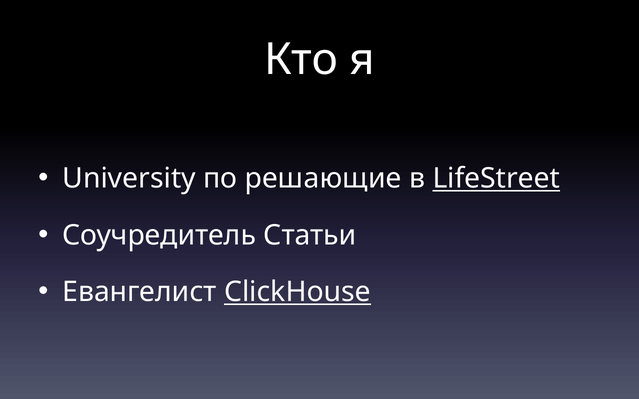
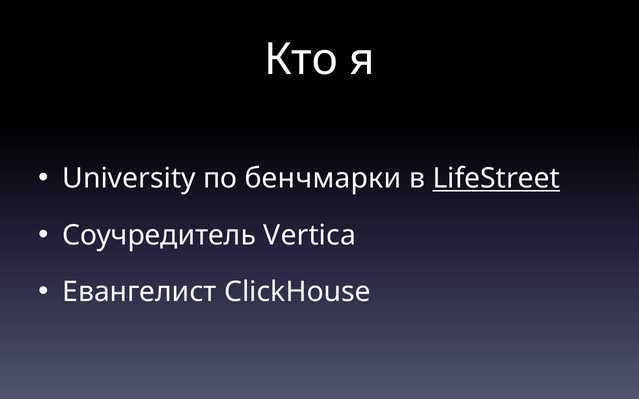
решающие: решающие -> бенчмарки (323, 179)
Статьи: Статьи -> Vertica (310, 235)
ClickHouse underline: present -> none (298, 292)
